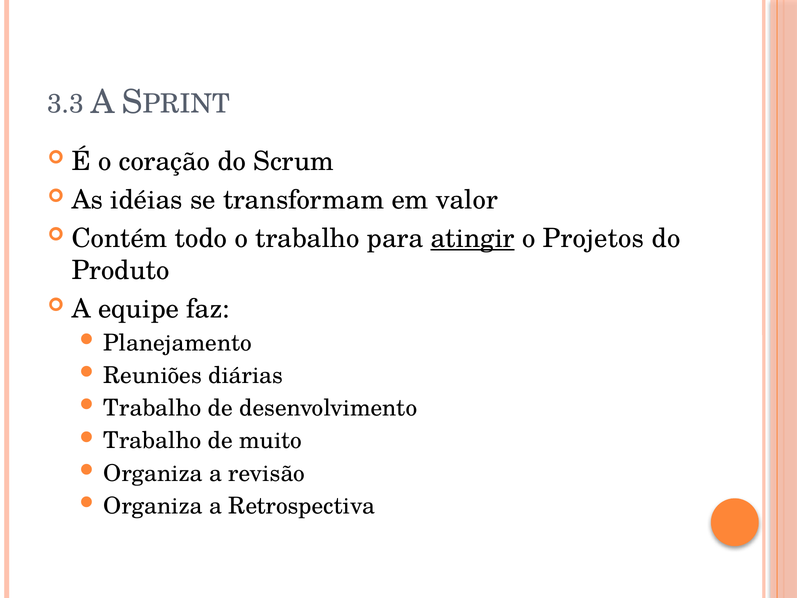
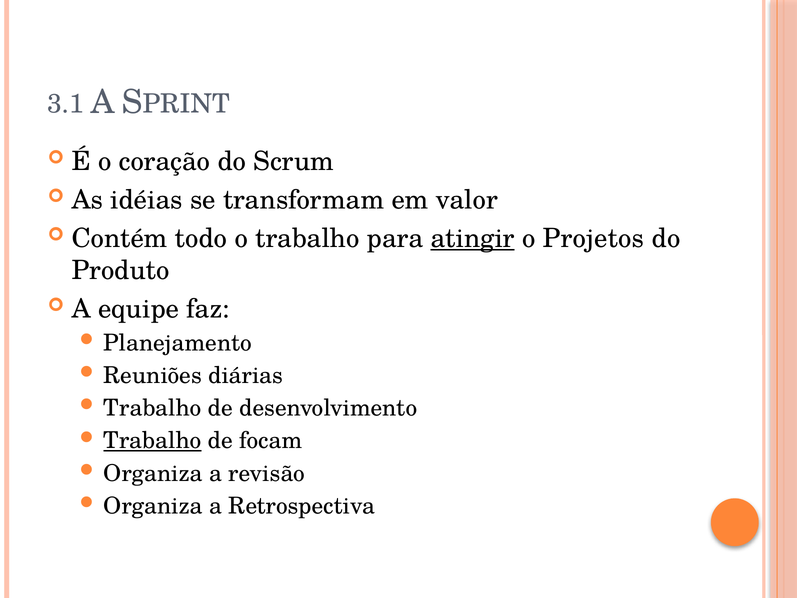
3.3: 3.3 -> 3.1 (66, 104)
Trabalho underline: none -> present (153, 441)
muito: muito -> focam (271, 441)
